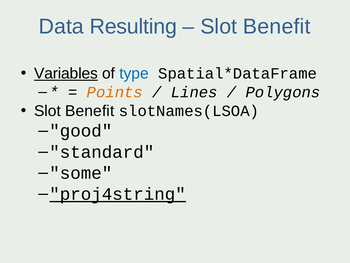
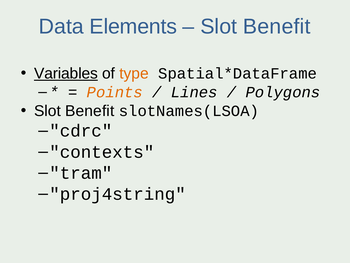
Resulting: Resulting -> Elements (133, 27)
type colour: blue -> orange (134, 73)
good: good -> cdrc (81, 131)
standard: standard -> contexts (102, 152)
some: some -> tram (81, 173)
proj4string underline: present -> none (118, 194)
